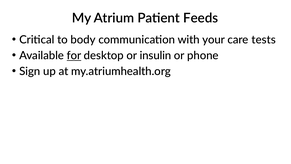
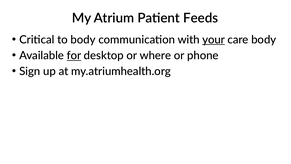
your underline: none -> present (214, 40)
care tests: tests -> body (264, 40)
insulin: insulin -> where (155, 55)
